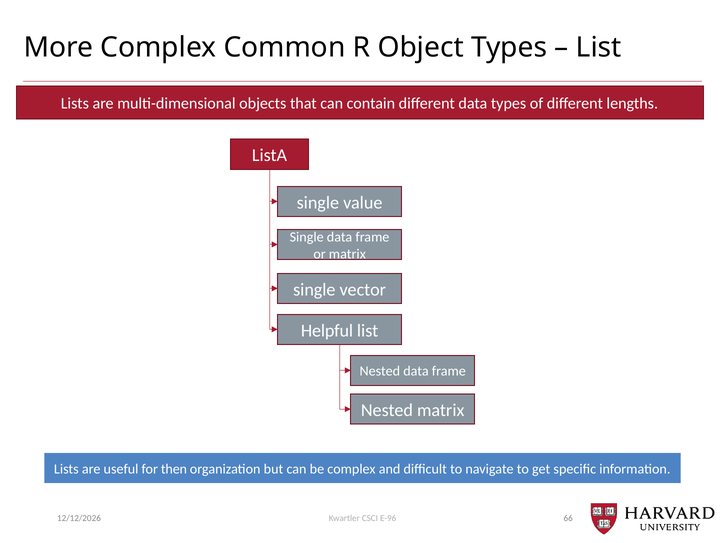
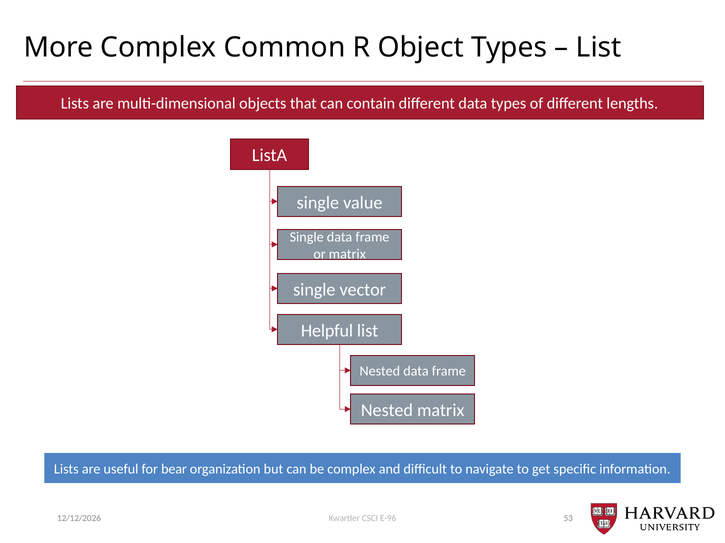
then: then -> bear (174, 470)
66: 66 -> 53 (568, 519)
